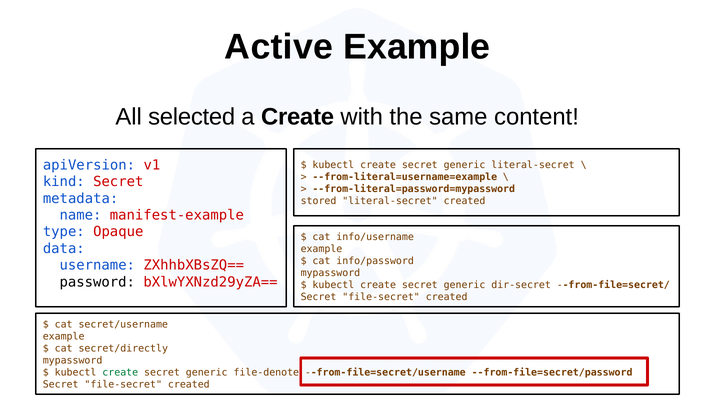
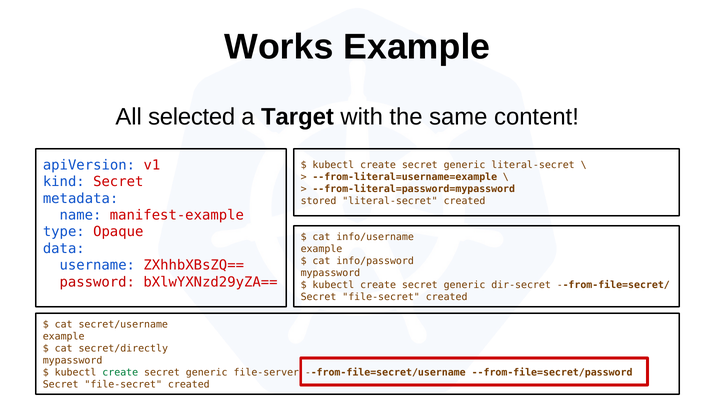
Active: Active -> Works (279, 47)
a Create: Create -> Target (297, 117)
password colour: black -> red (97, 282)
file-denote: file-denote -> file-server (266, 373)
